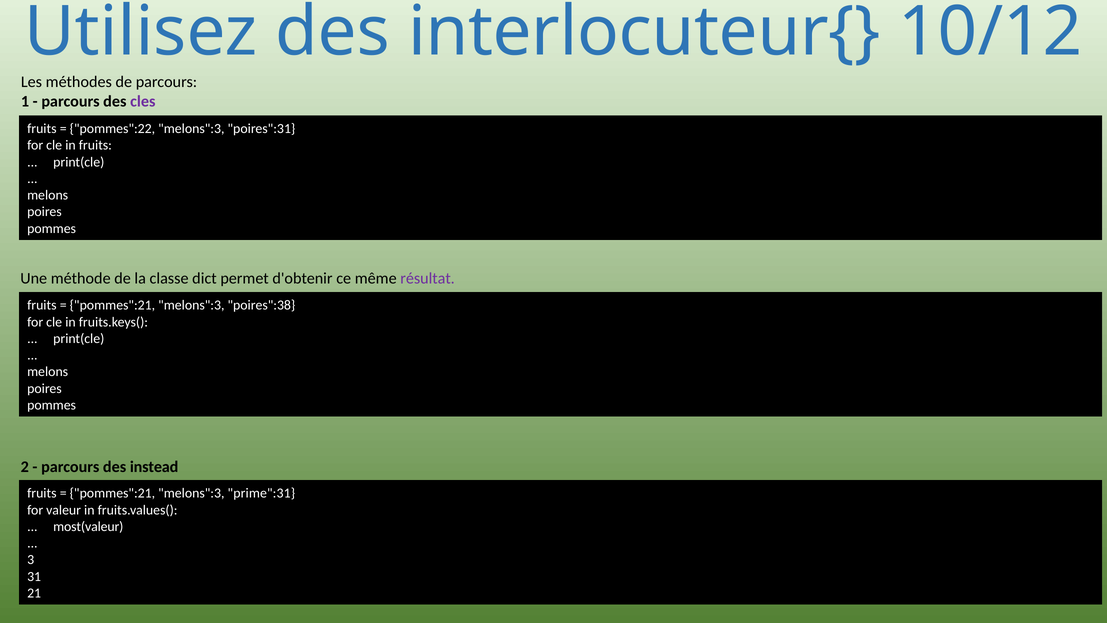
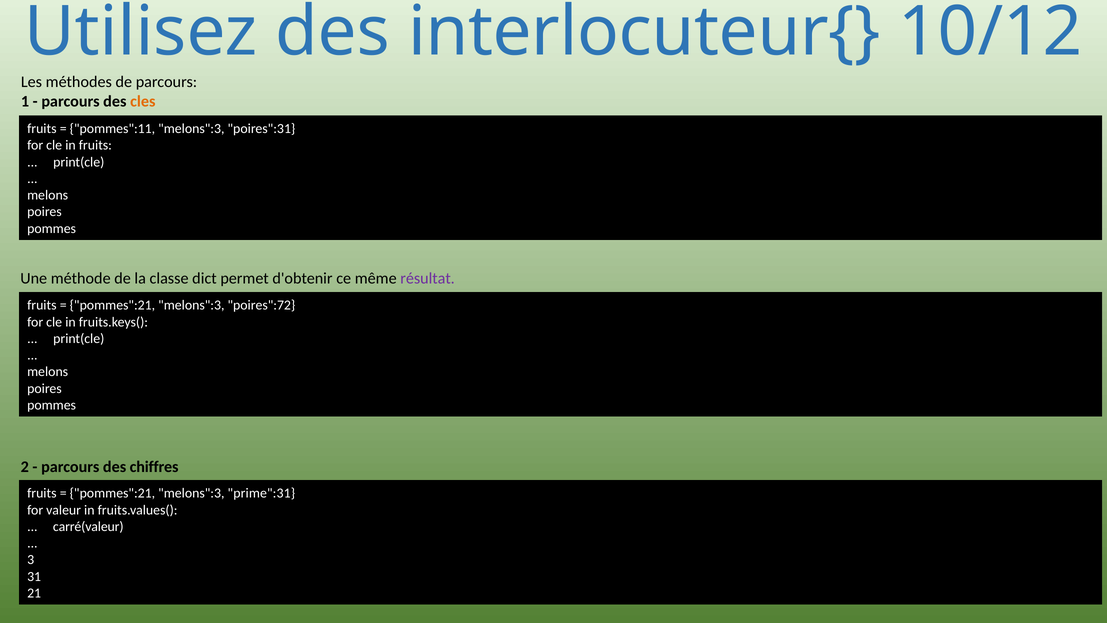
cles colour: purple -> orange (143, 101)
pommes":22: pommes":22 -> pommes":11 (112, 129)
poires":38: poires":38 -> poires":72 (261, 305)
instead: instead -> chiffres (154, 467)
most(valeur: most(valeur -> carré(valeur (88, 526)
